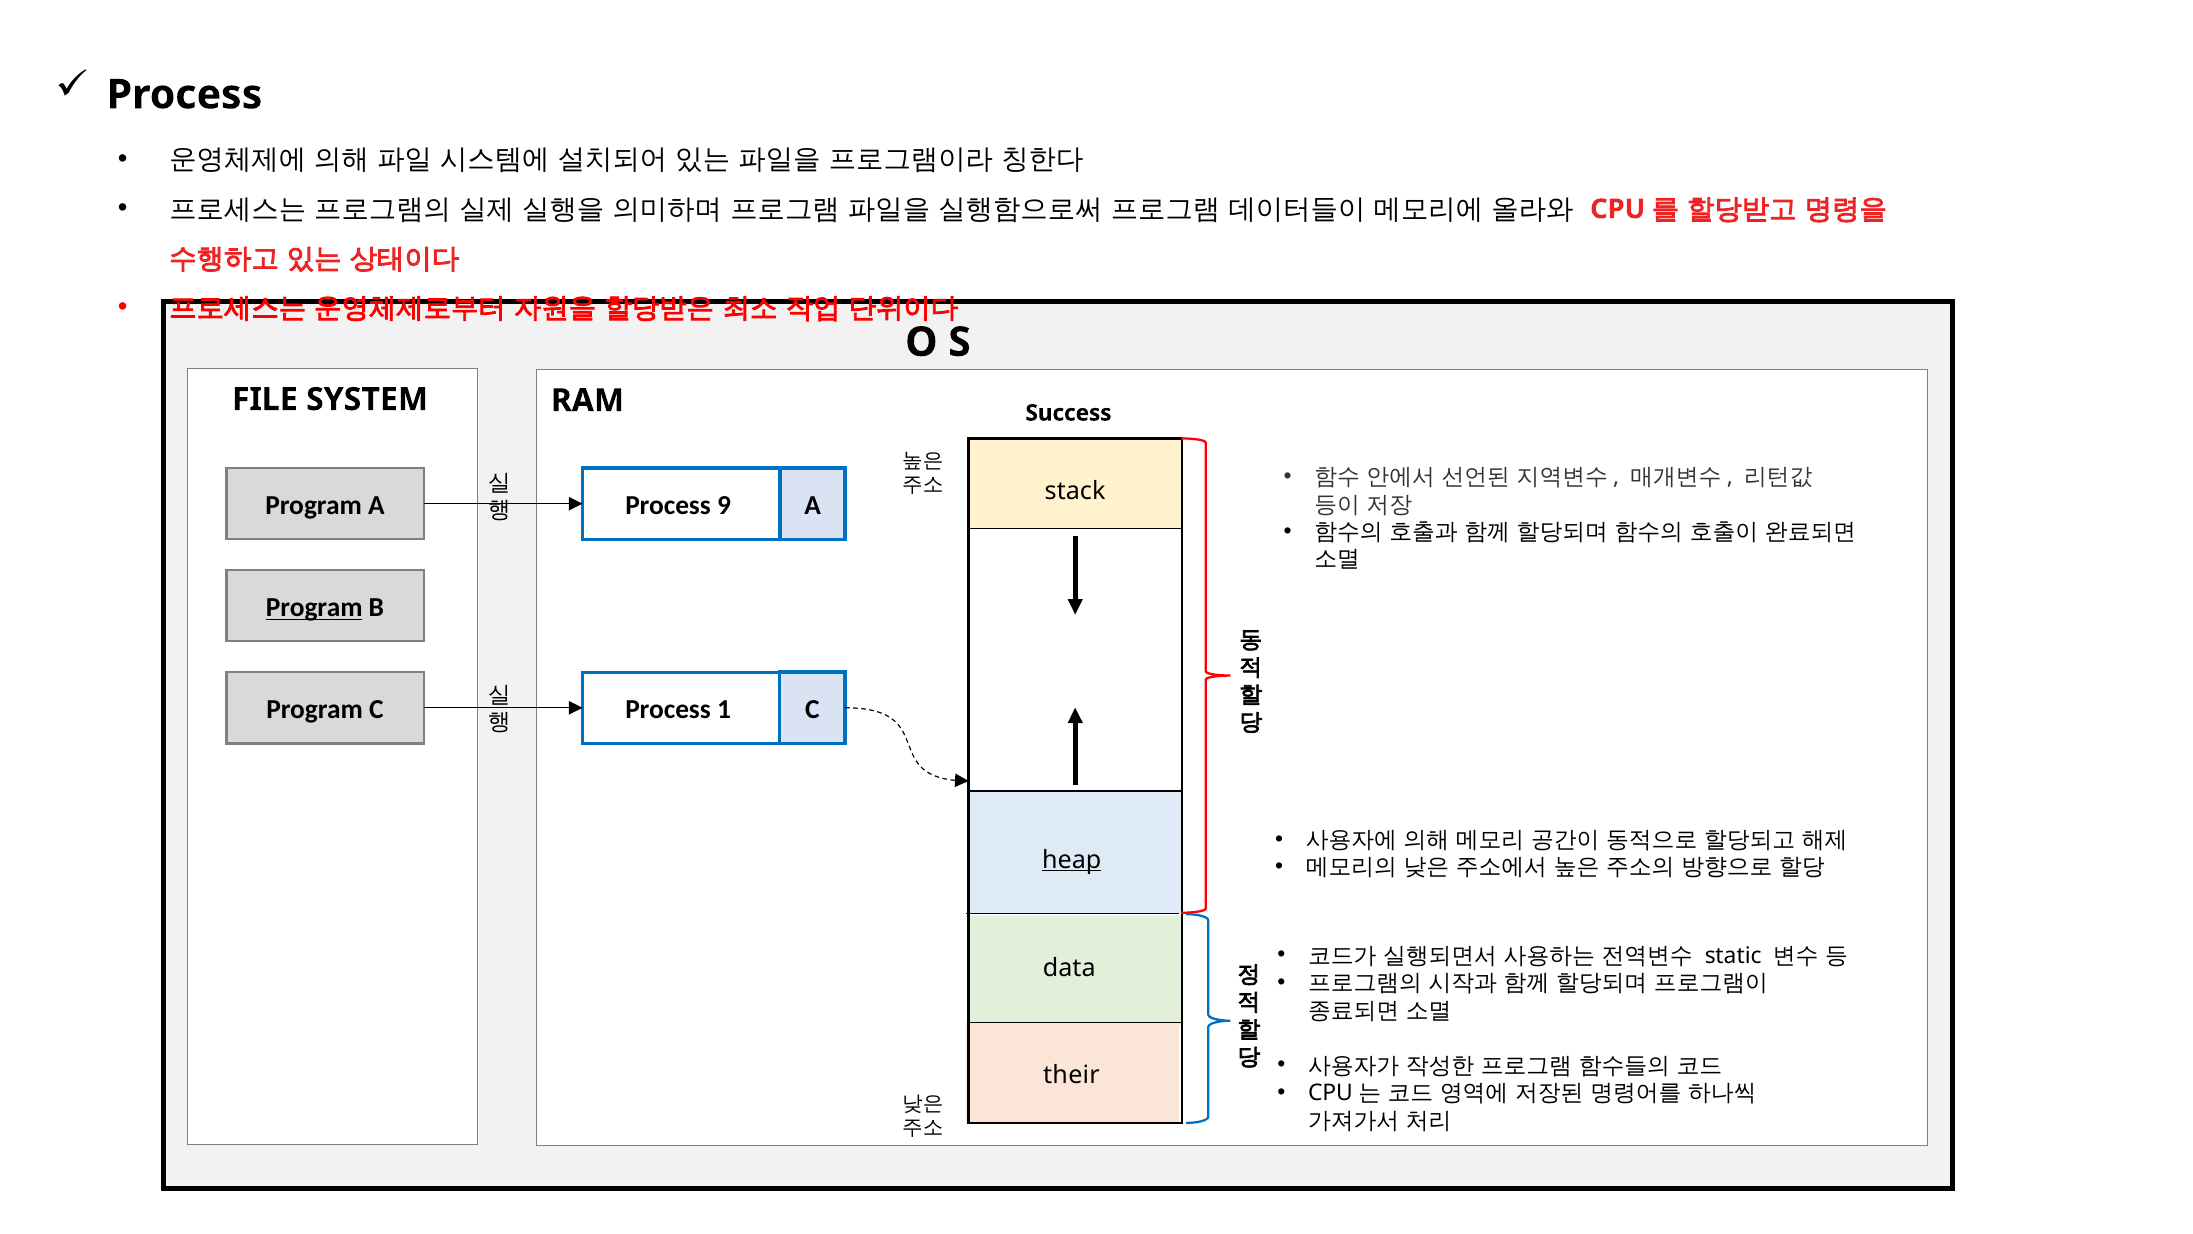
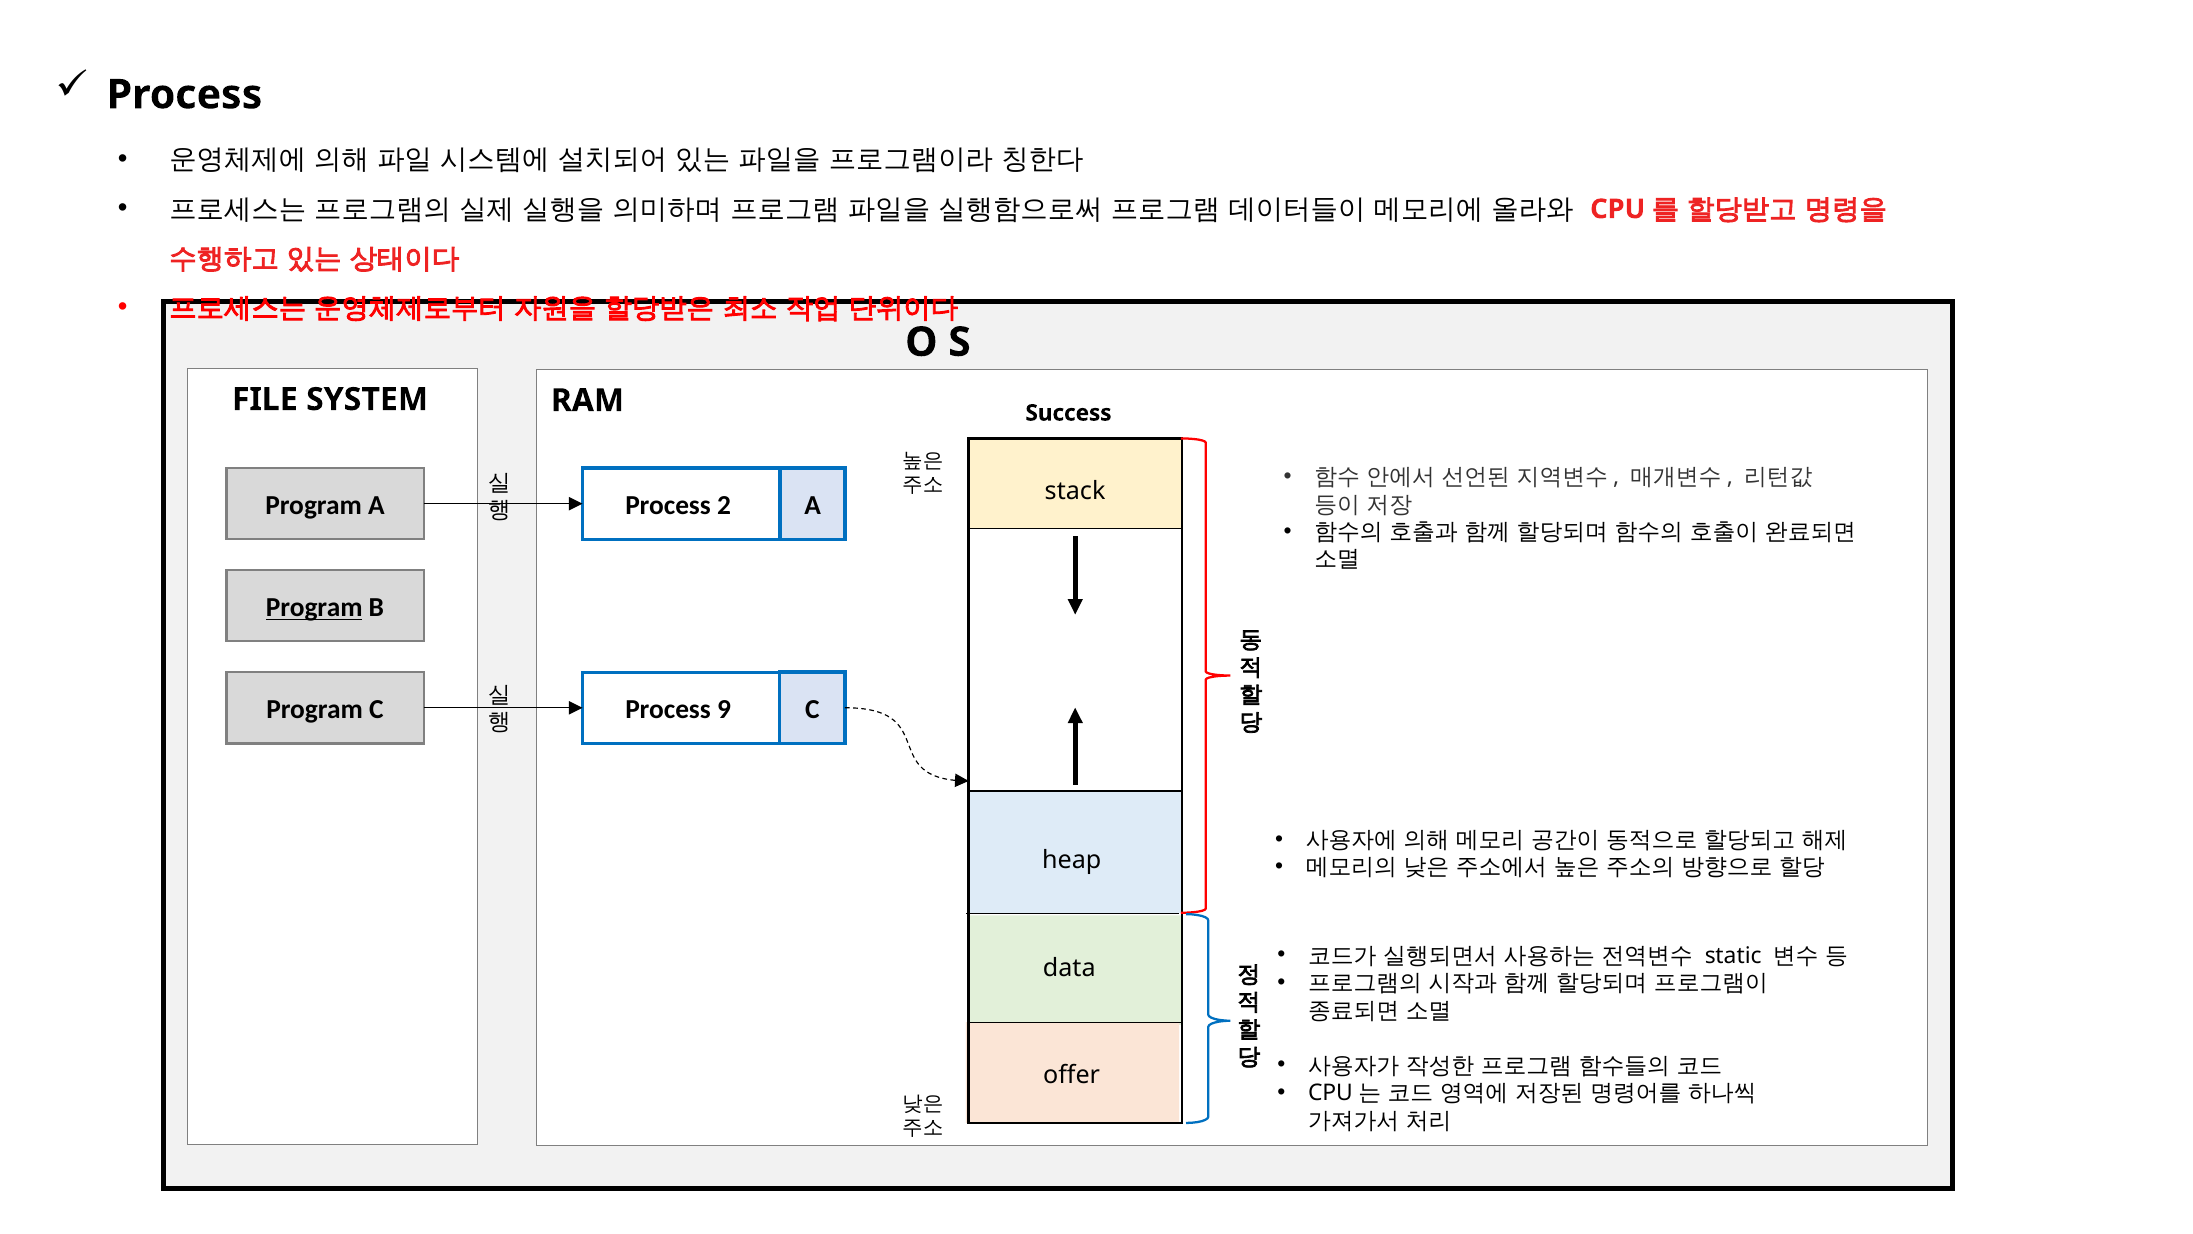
9: 9 -> 2 (724, 505)
1: 1 -> 9 (724, 709)
heap underline: present -> none (1072, 860)
their: their -> offer (1072, 1075)
